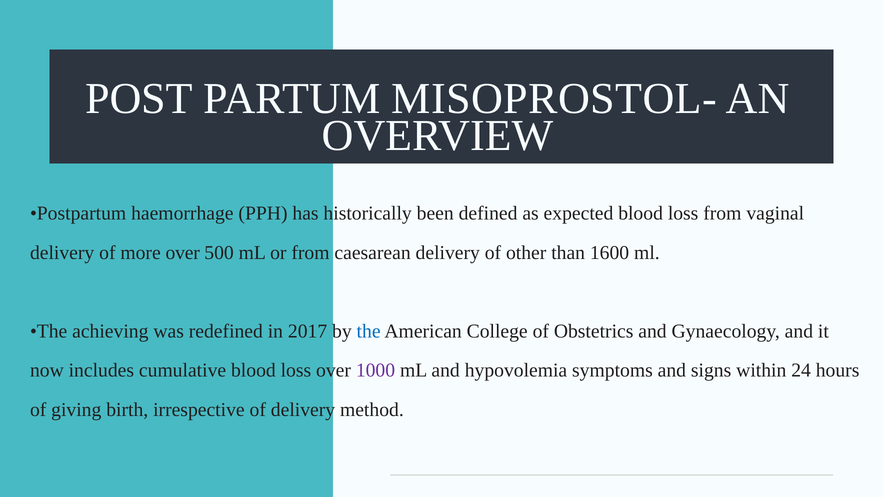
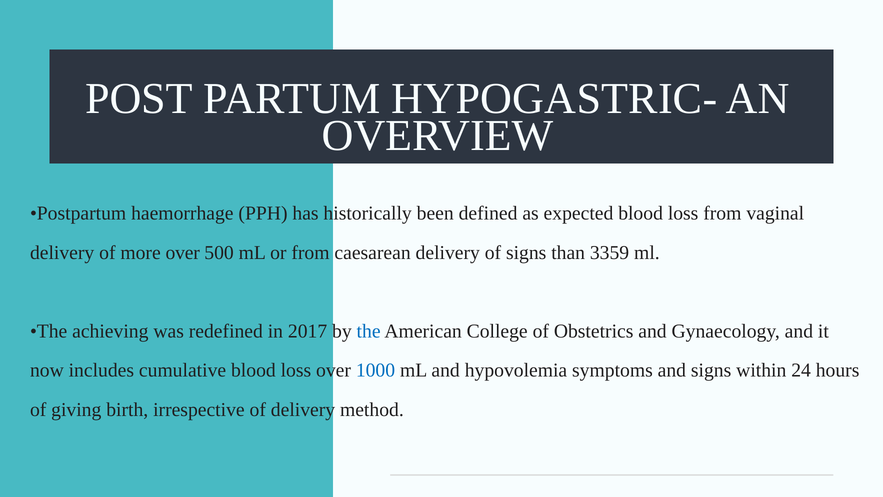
MISOPROSTOL-: MISOPROSTOL- -> HYPOGASTRIC- (554, 99)
of other: other -> signs (526, 252)
1600: 1600 -> 3359 (610, 252)
1000 colour: purple -> blue (375, 370)
